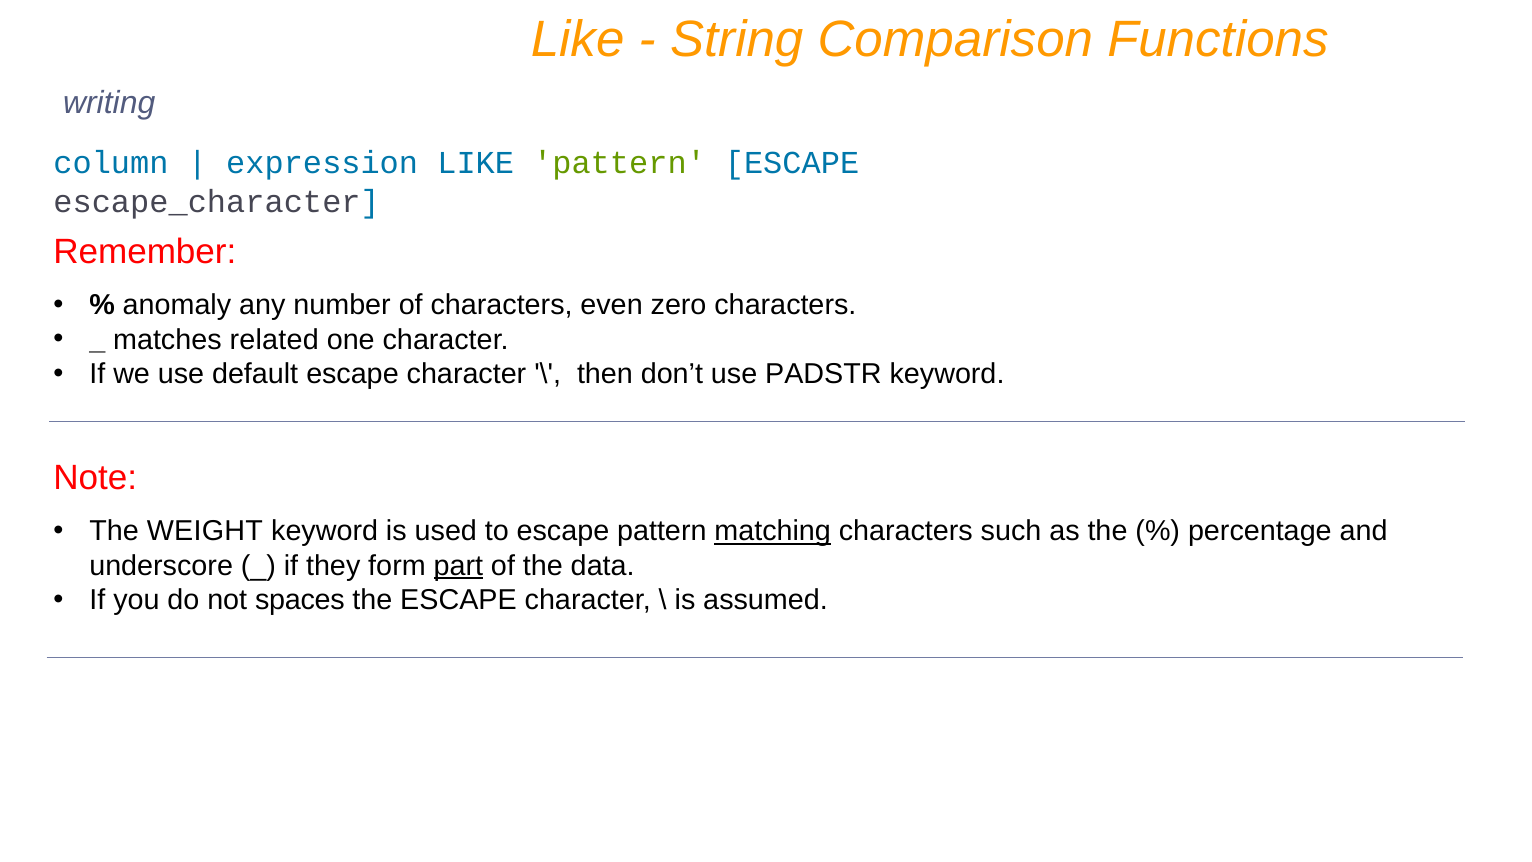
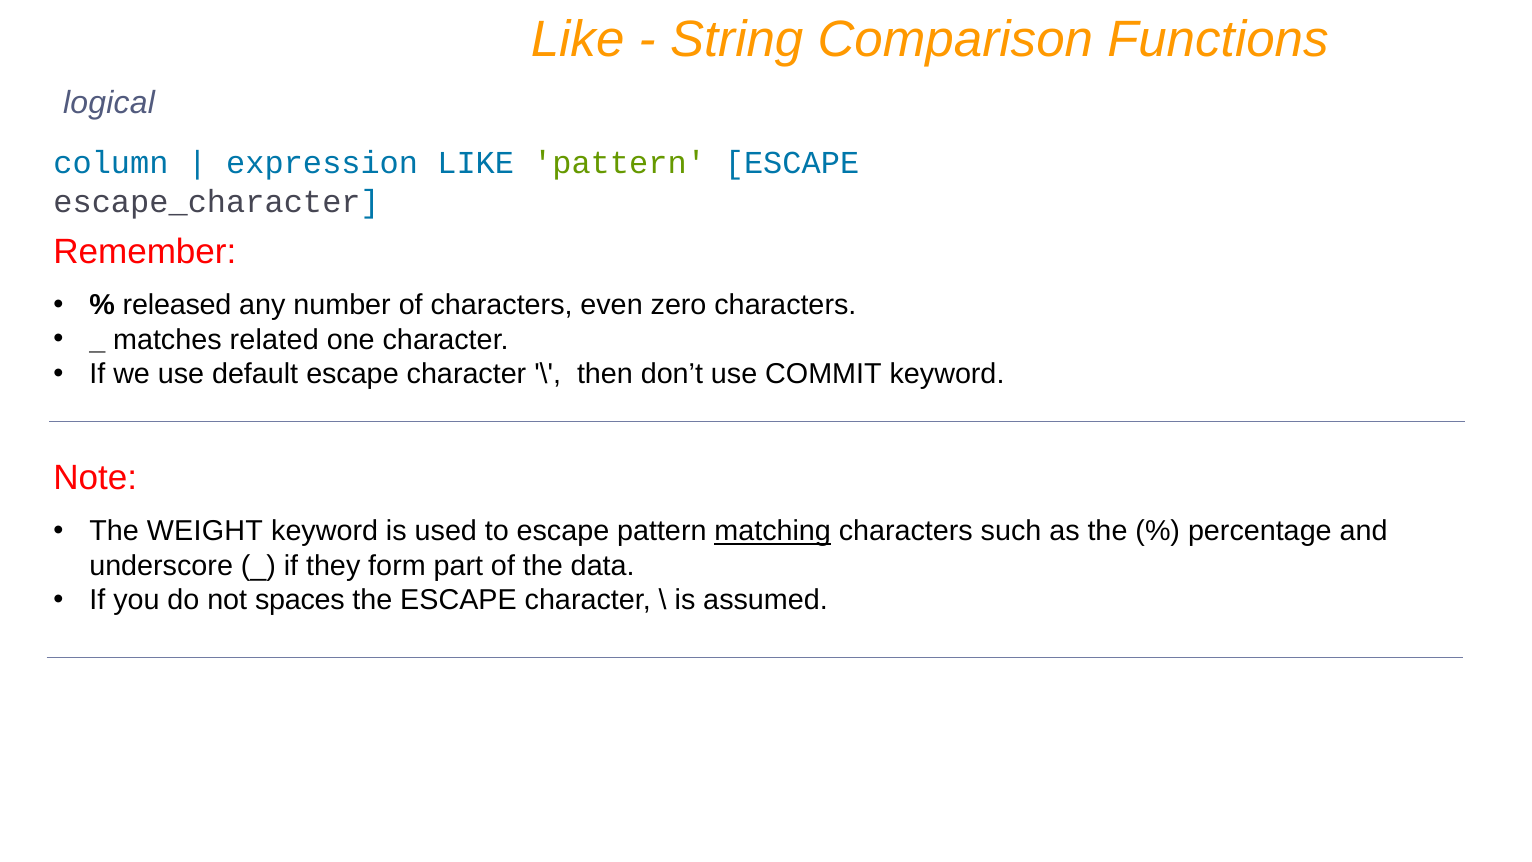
writing: writing -> logical (109, 102)
anomaly: anomaly -> released (177, 305)
PADSTR: PADSTR -> COMMIT (823, 374)
part underline: present -> none (458, 566)
